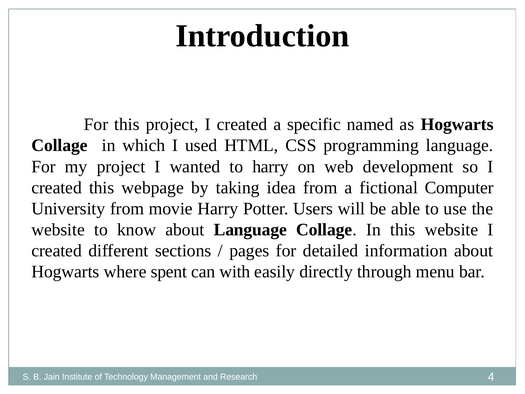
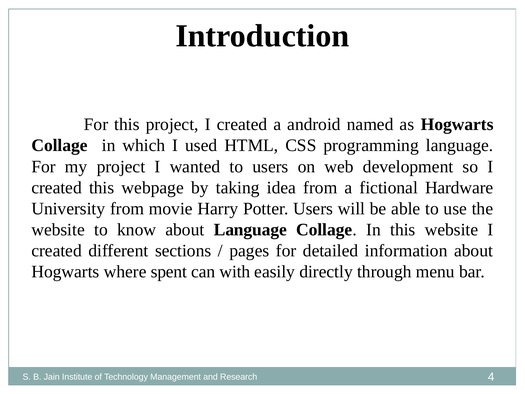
specific: specific -> android (314, 124)
to harry: harry -> users (270, 166)
Computer: Computer -> Hardware (459, 187)
